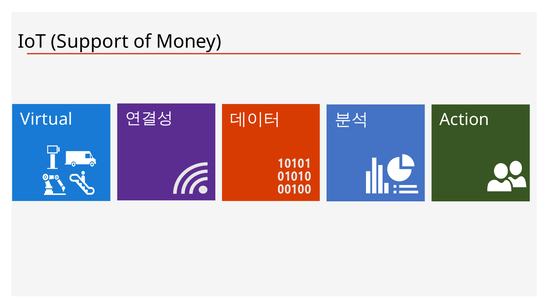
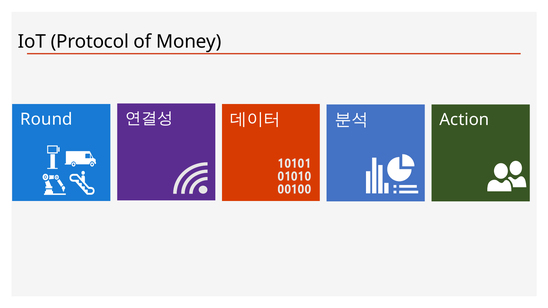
Support: Support -> Protocol (90, 42)
Virtual: Virtual -> Round (46, 119)
